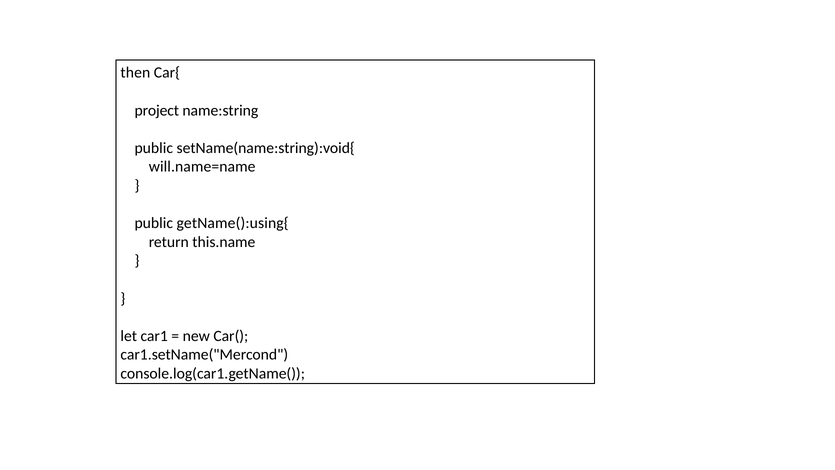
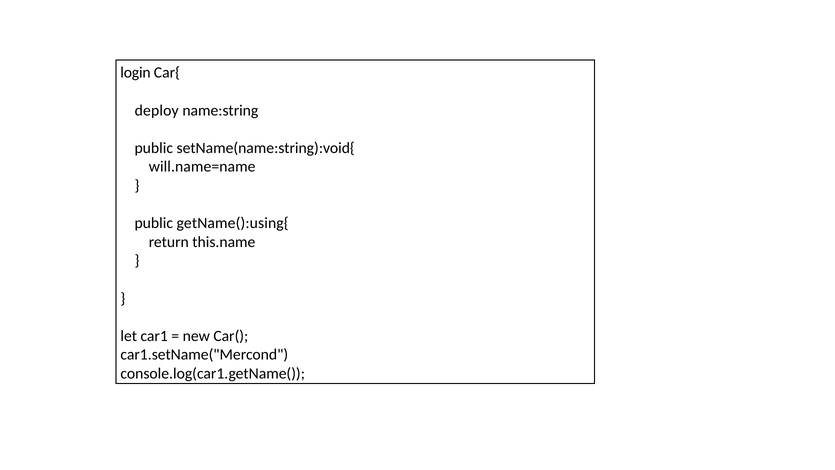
then: then -> login (136, 73)
project: project -> deploy (157, 110)
